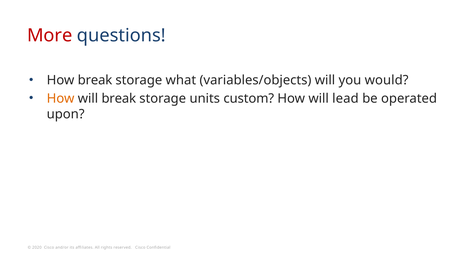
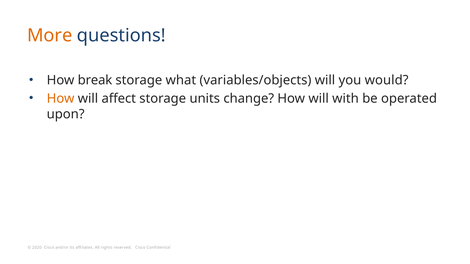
More colour: red -> orange (50, 36)
will break: break -> affect (119, 99)
custom: custom -> change (249, 99)
lead: lead -> with (346, 99)
